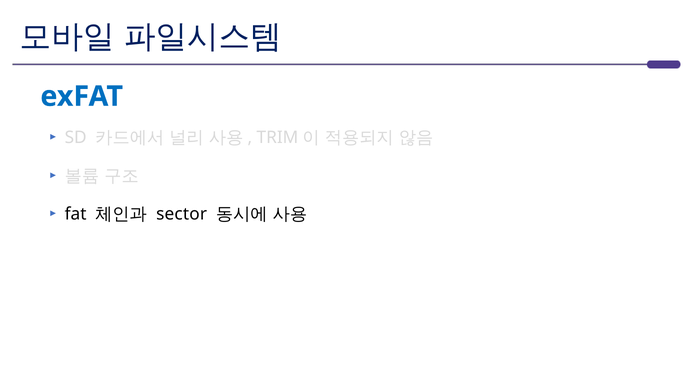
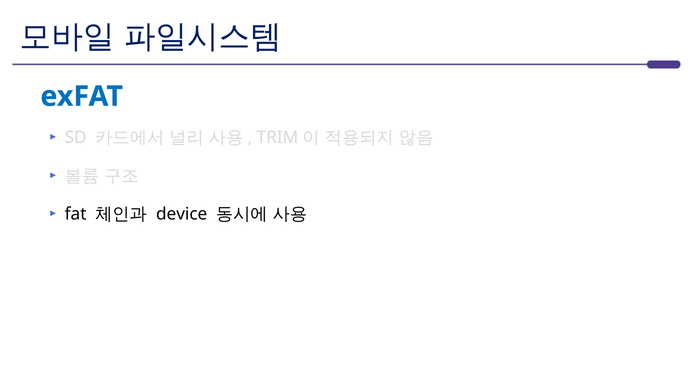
sector: sector -> device (182, 214)
